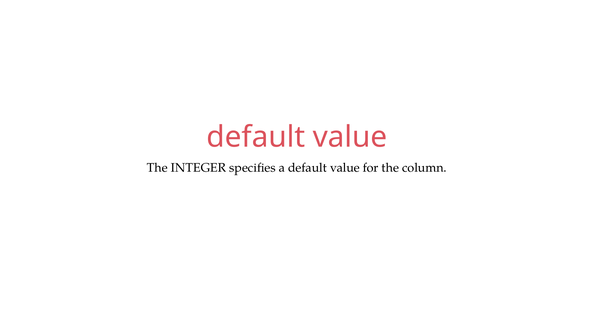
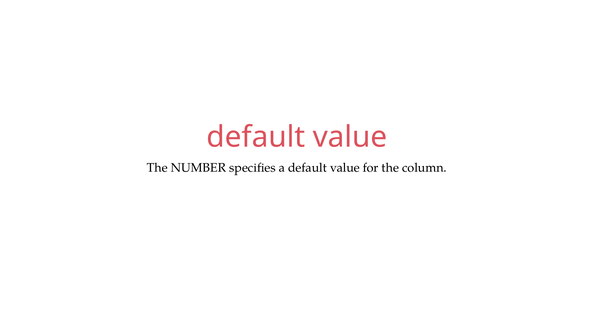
INTEGER: INTEGER -> NUMBER (198, 168)
